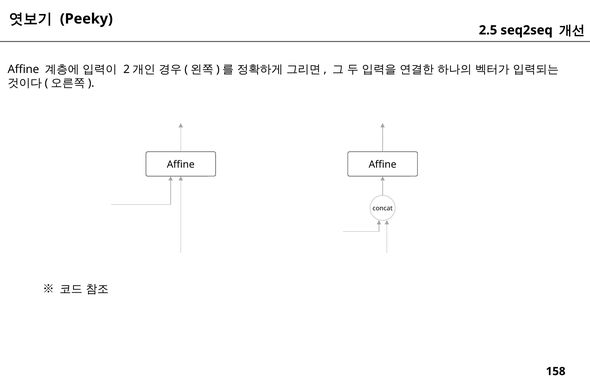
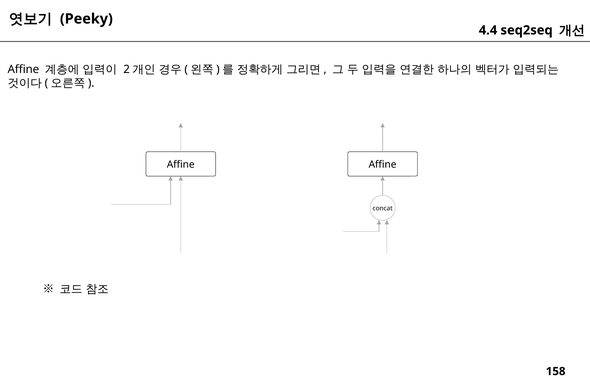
2.5: 2.5 -> 4.4 (488, 30)
